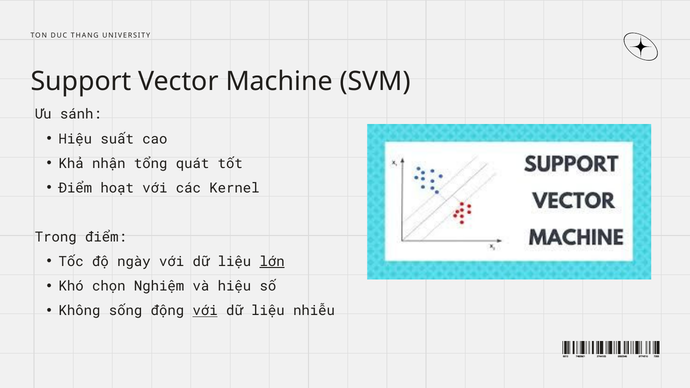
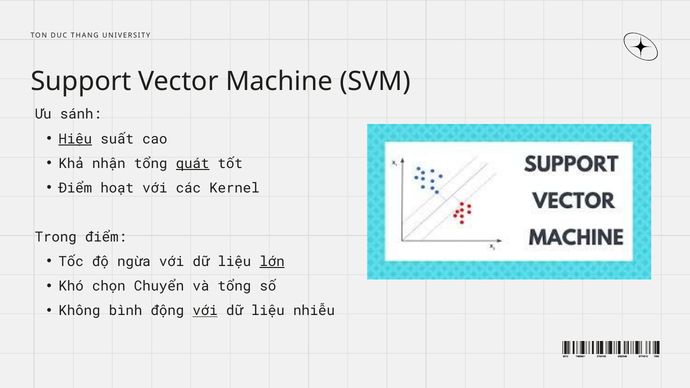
Hiệu underline: none -> present (75, 139)
quát underline: none -> present (193, 164)
ngày: ngày -> ngừa (134, 262)
Nghiệm: Nghiệm -> Chuyển (159, 286)
và hiệu: hiệu -> tổng (234, 286)
sống: sống -> bình (126, 311)
